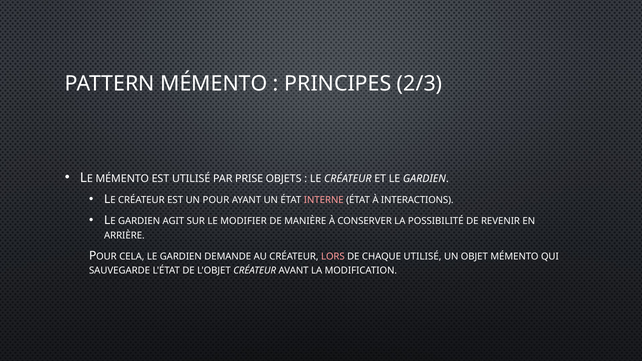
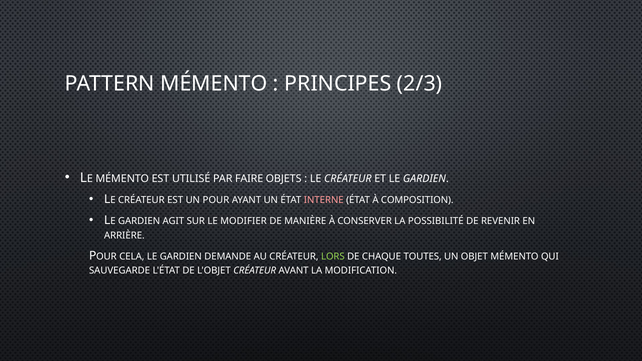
PRISE: PRISE -> FAIRE (249, 179)
INTERACTIONS: INTERACTIONS -> COMPOSITION (417, 200)
LORS colour: pink -> light green (333, 256)
CHAQUE UTILISÉ: UTILISÉ -> TOUTES (423, 256)
